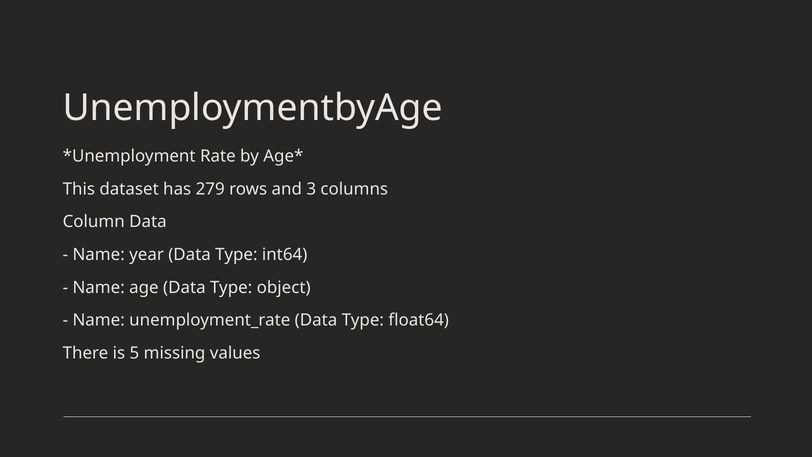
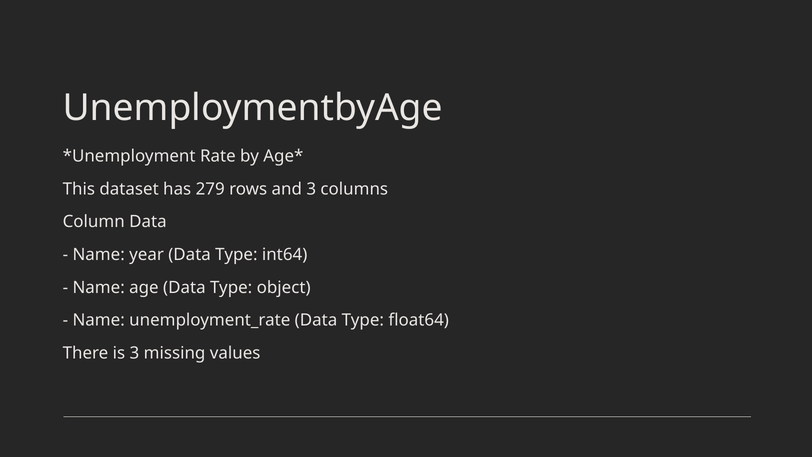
is 5: 5 -> 3 (134, 353)
